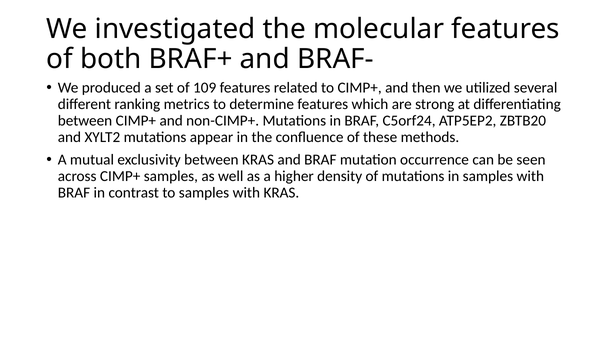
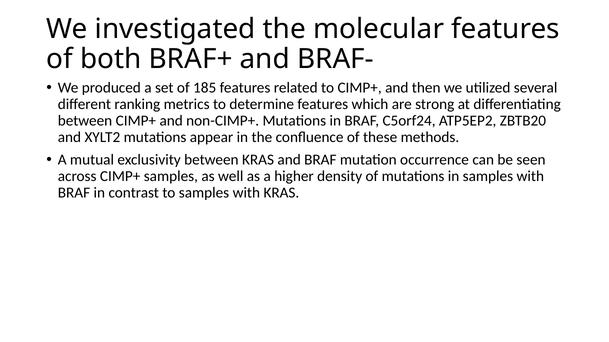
109: 109 -> 185 (205, 88)
